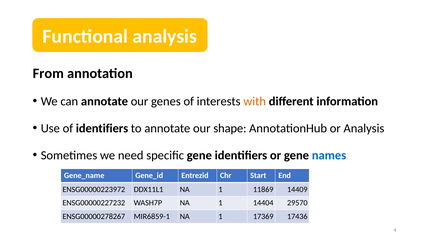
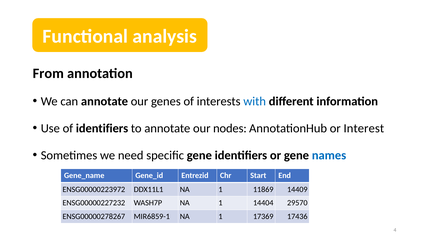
with colour: orange -> blue (255, 102)
shape: shape -> nodes (230, 129)
or Analysis: Analysis -> Interest (364, 129)
